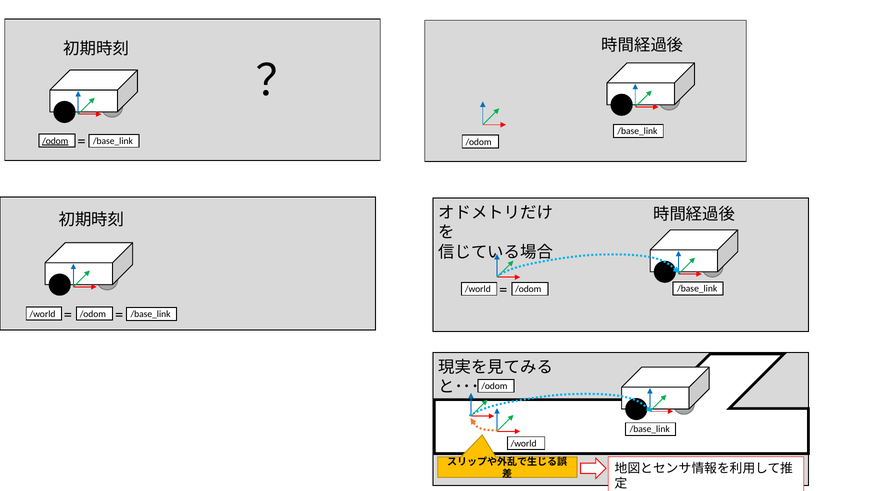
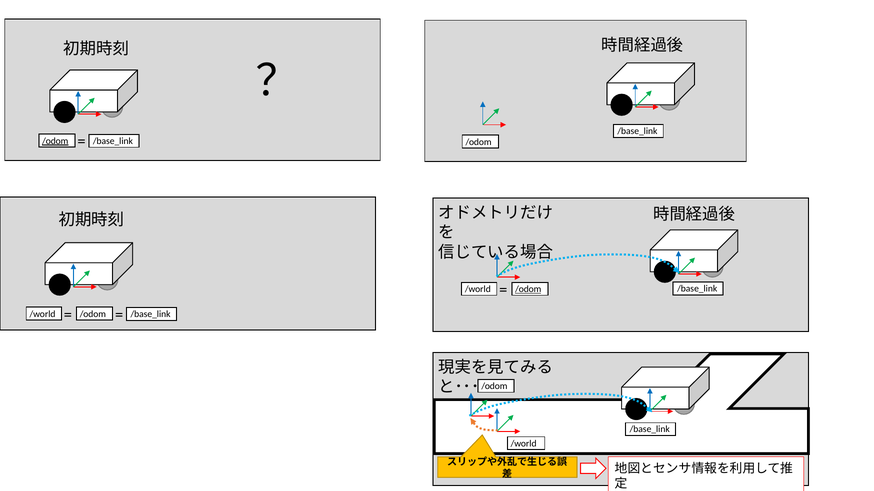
/odom underline: none -> present (528, 290)
